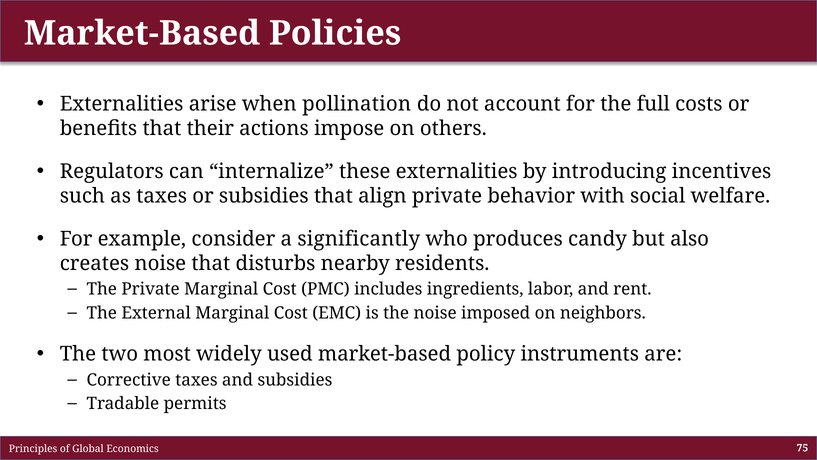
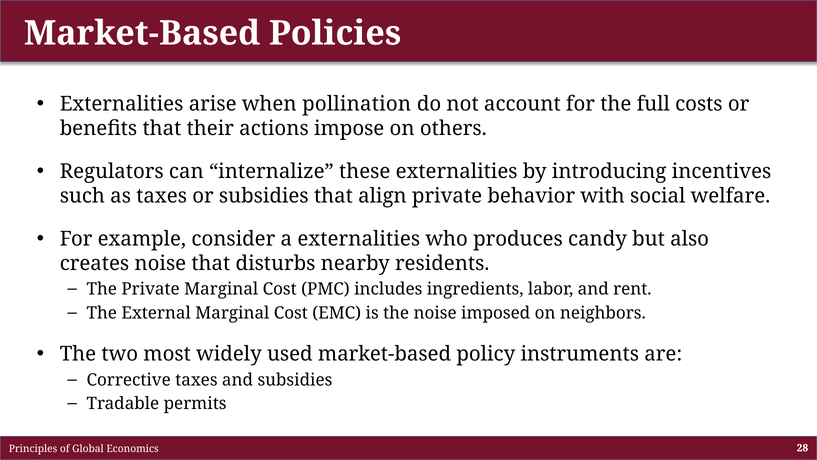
a significantly: significantly -> externalities (359, 239)
75: 75 -> 28 (802, 448)
